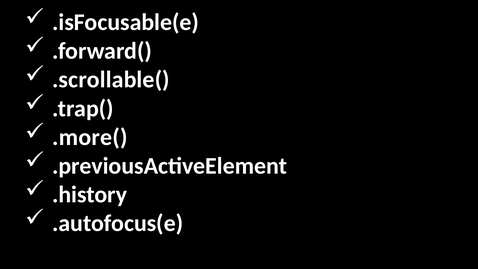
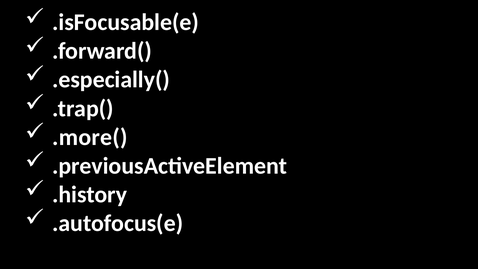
.scrollable(: .scrollable( -> .especially( (111, 80)
